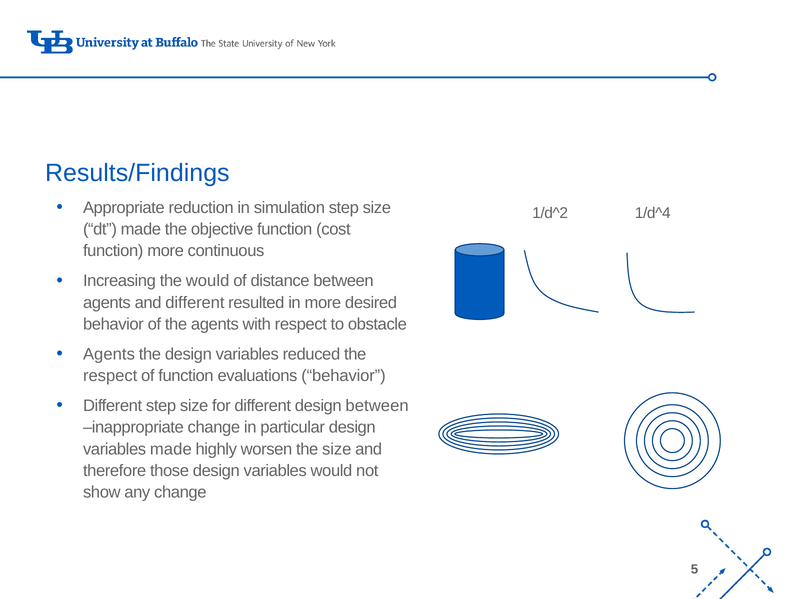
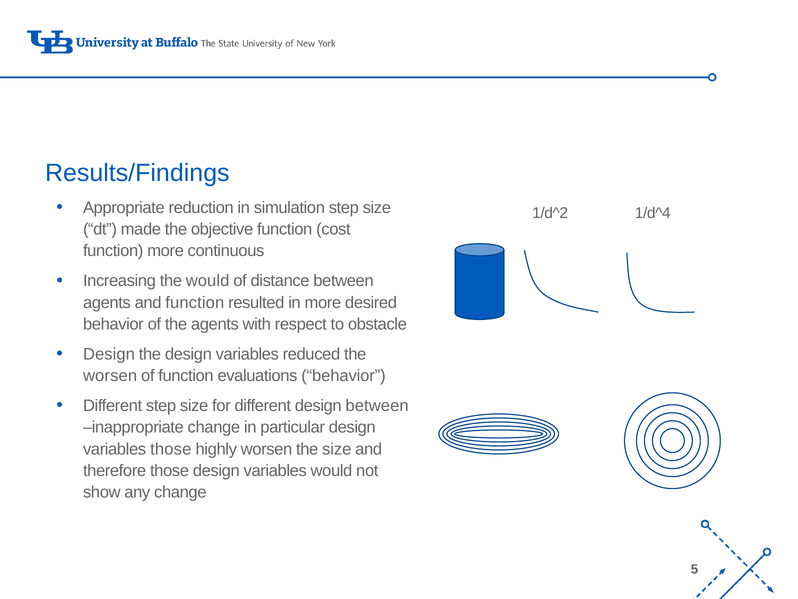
and different: different -> function (195, 302)
Agents: Agents -> Design (109, 354)
respect: respect -> worsen (110, 375)
variables made: made -> those (171, 449)
